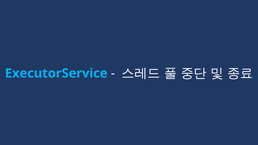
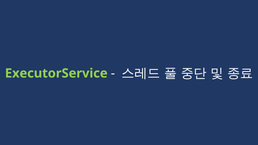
ExecutorService colour: light blue -> light green (56, 73)
